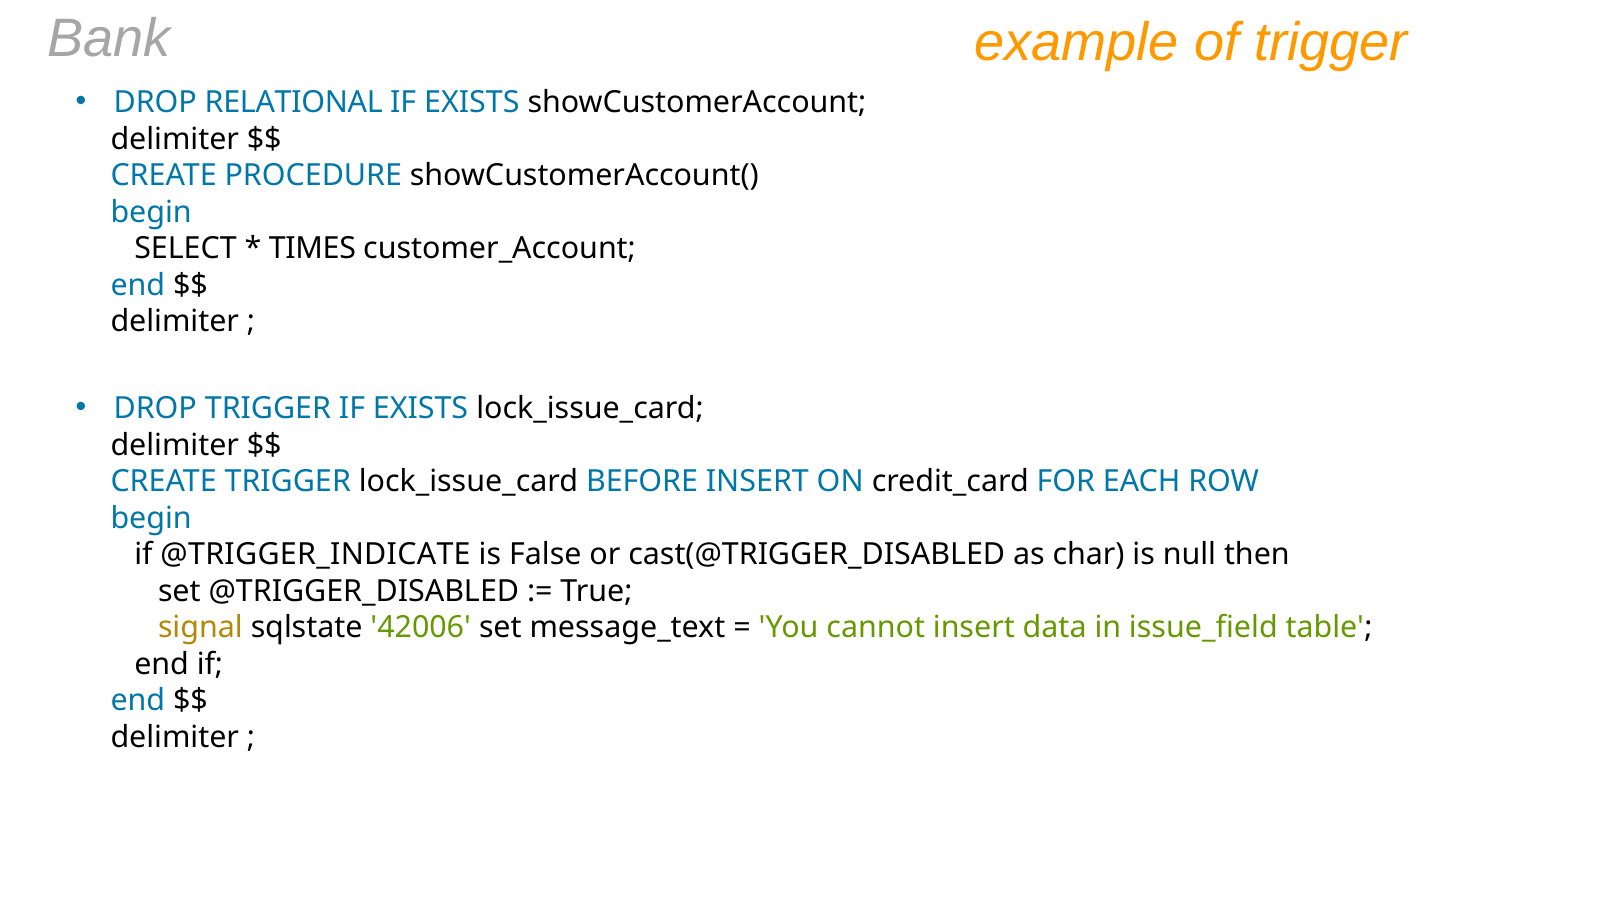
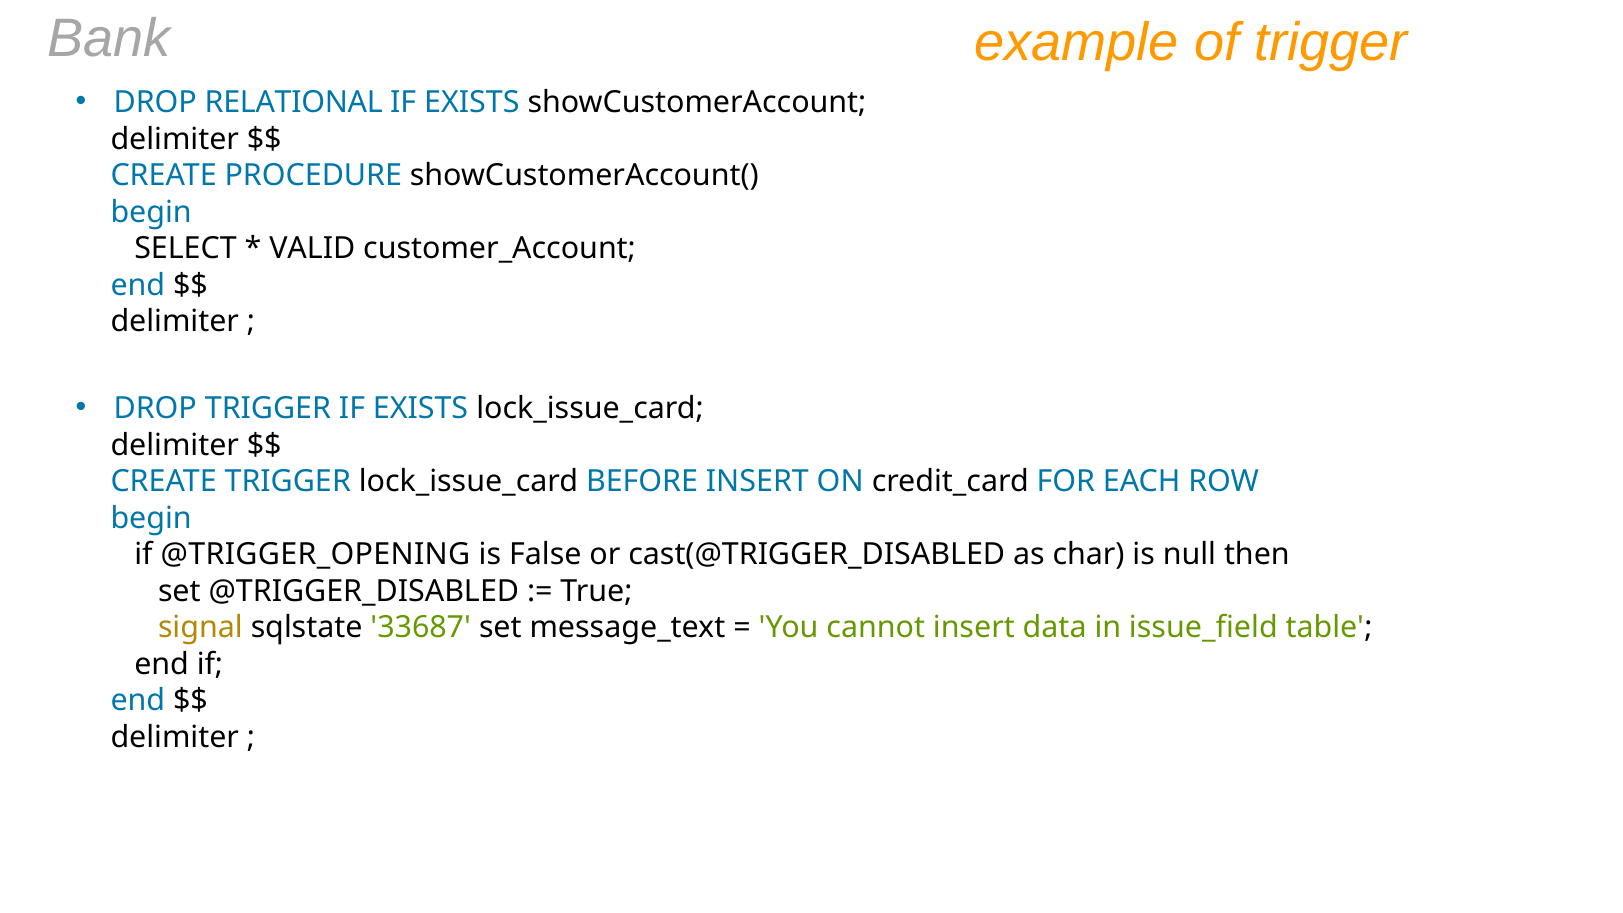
TIMES: TIMES -> VALID (312, 249)
@TRIGGER_INDICATE: @TRIGGER_INDICATE -> @TRIGGER_OPENING (316, 555)
42006: 42006 -> 33687 (421, 628)
